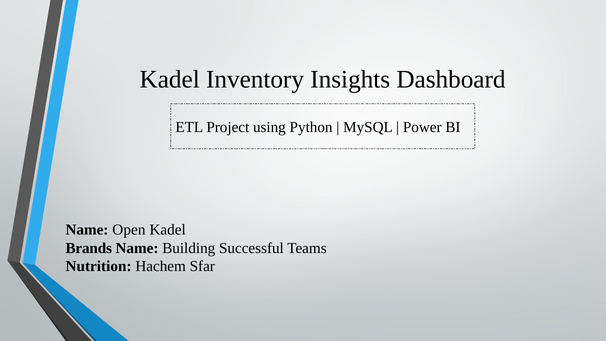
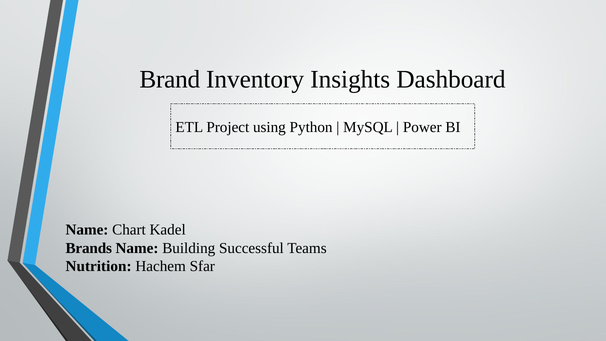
Kadel: Kadel -> Brand (170, 79)
Open: Open -> Chart (129, 230)
